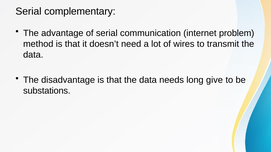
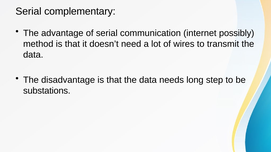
problem: problem -> possibly (237, 33)
give: give -> step (215, 80)
